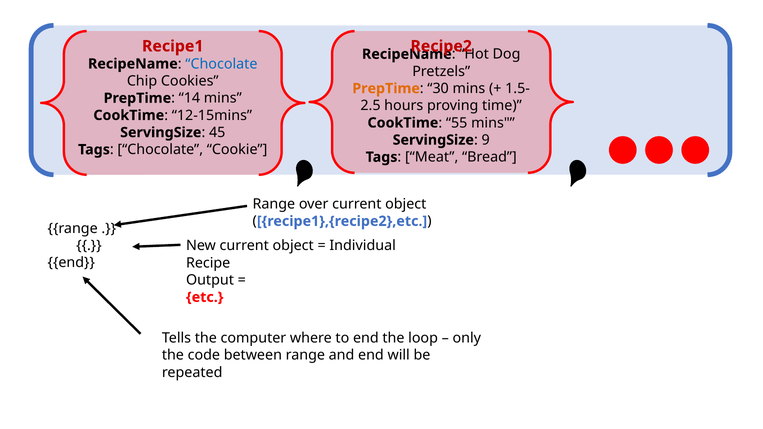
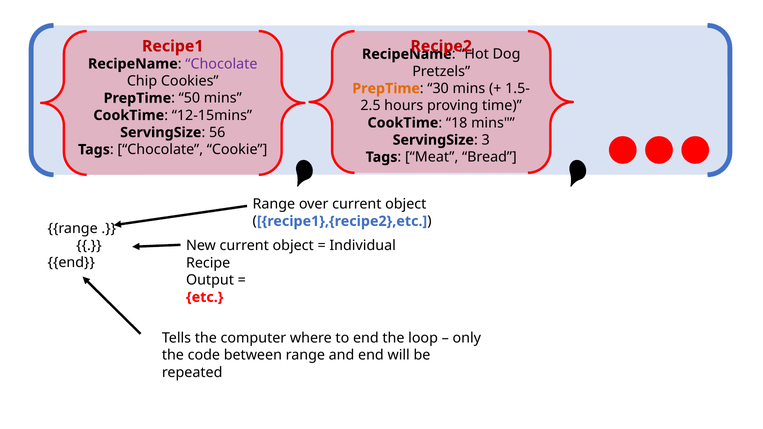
Chocolate colour: blue -> purple (221, 64)
14: 14 -> 50 (189, 98)
55: 55 -> 18 (457, 123)
45: 45 -> 56 (217, 133)
9: 9 -> 3 (486, 140)
